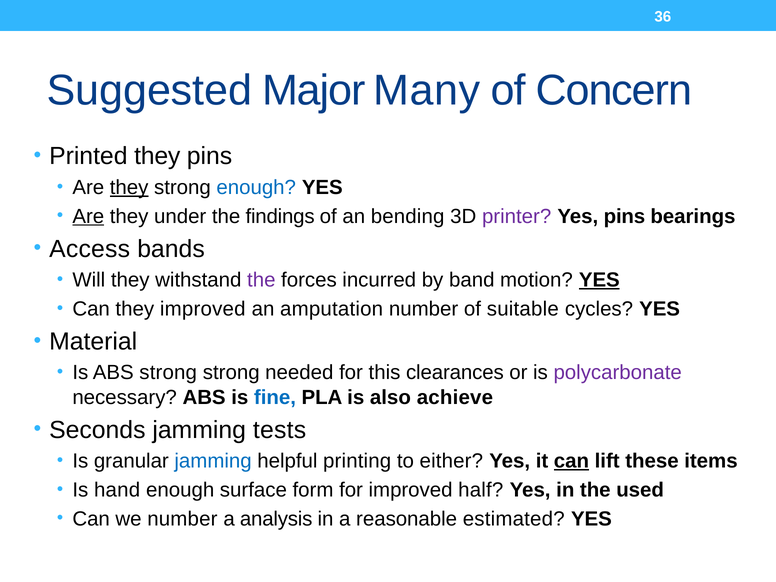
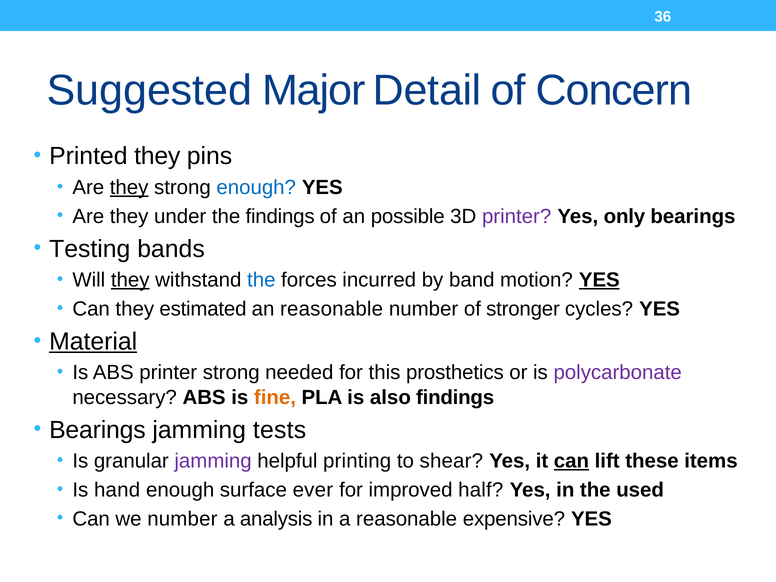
Many: Many -> Detail (427, 90)
Are underline: present -> none (88, 216)
bending: bending -> possible (408, 216)
Yes pins: pins -> only (624, 216)
Access: Access -> Testing (90, 249)
they underline: none -> present (130, 280)
the colour: purple -> blue (261, 280)
they improved: improved -> estimated (203, 309)
an amputation: amputation -> reasonable (332, 309)
suitable: suitable -> stronger (523, 309)
Material underline: none -> present (93, 342)
ABS strong: strong -> printer (168, 373)
clearances: clearances -> prosthetics (455, 373)
fine colour: blue -> orange (275, 397)
also achieve: achieve -> findings (455, 397)
Seconds: Seconds -> Bearings (97, 430)
jamming colour: blue -> purple (213, 461)
either: either -> shear (451, 461)
form: form -> ever (313, 490)
estimated: estimated -> expensive (514, 519)
